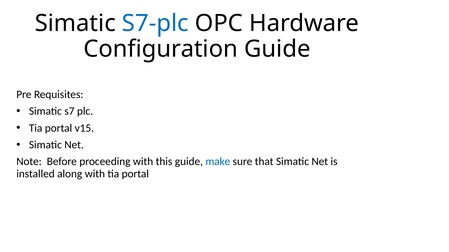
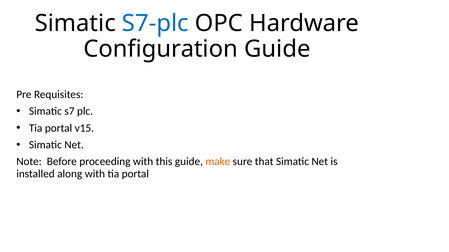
make colour: blue -> orange (218, 162)
